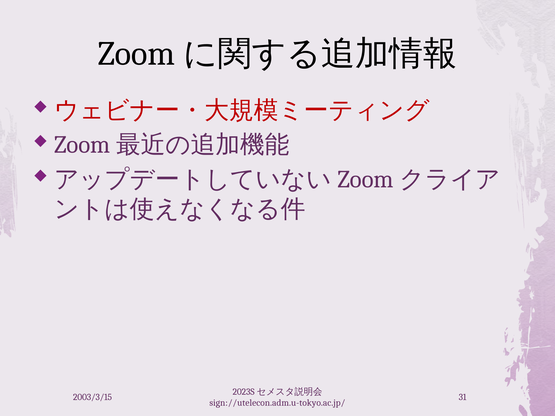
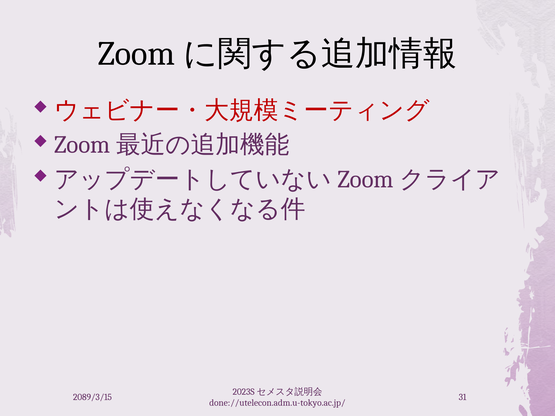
2003/3/15: 2003/3/15 -> 2089/3/15 (92, 398)
sign://utelecon.adm.u-tokyo.ac.jp/: sign://utelecon.adm.u-tokyo.ac.jp/ -> done://utelecon.adm.u-tokyo.ac.jp/ (277, 403)
